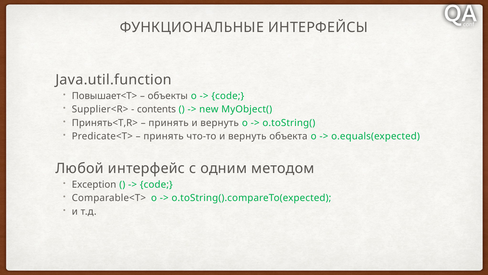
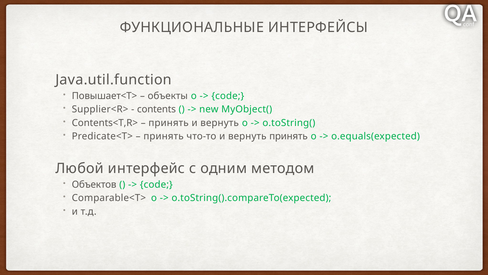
Принять<T,R>: Принять<T,R> -> Contents<T,R> (105, 123)
вернуть объекта: объекта -> принять (288, 136)
Exception: Exception -> Объектов (94, 184)
